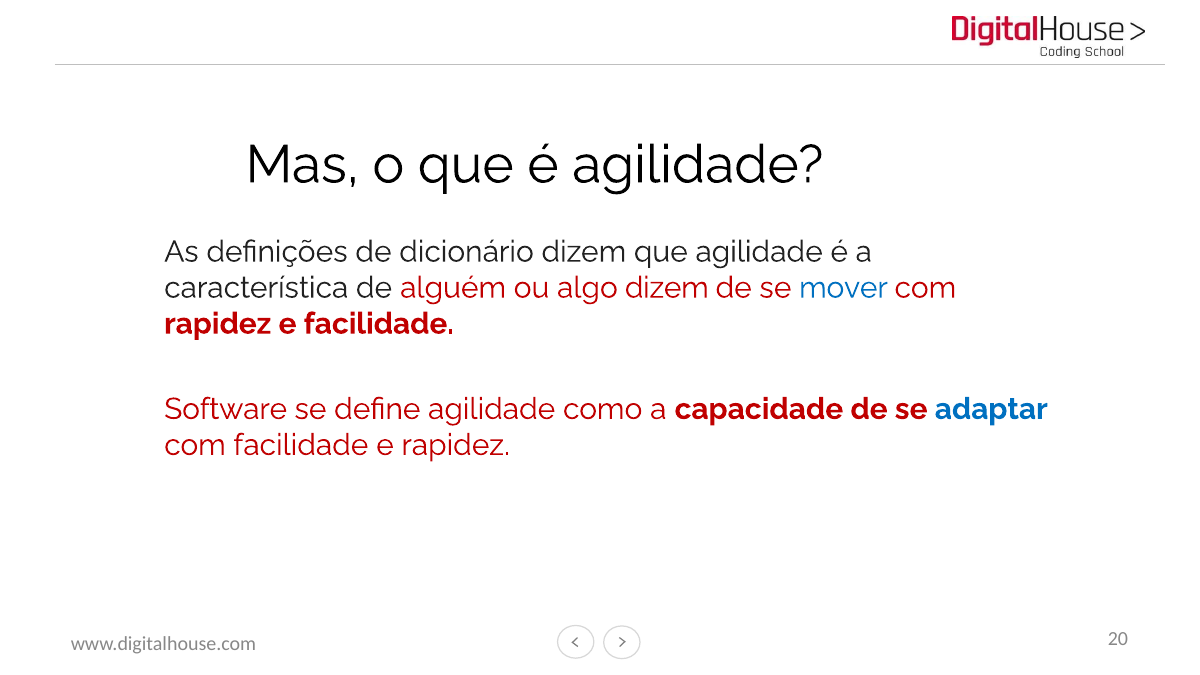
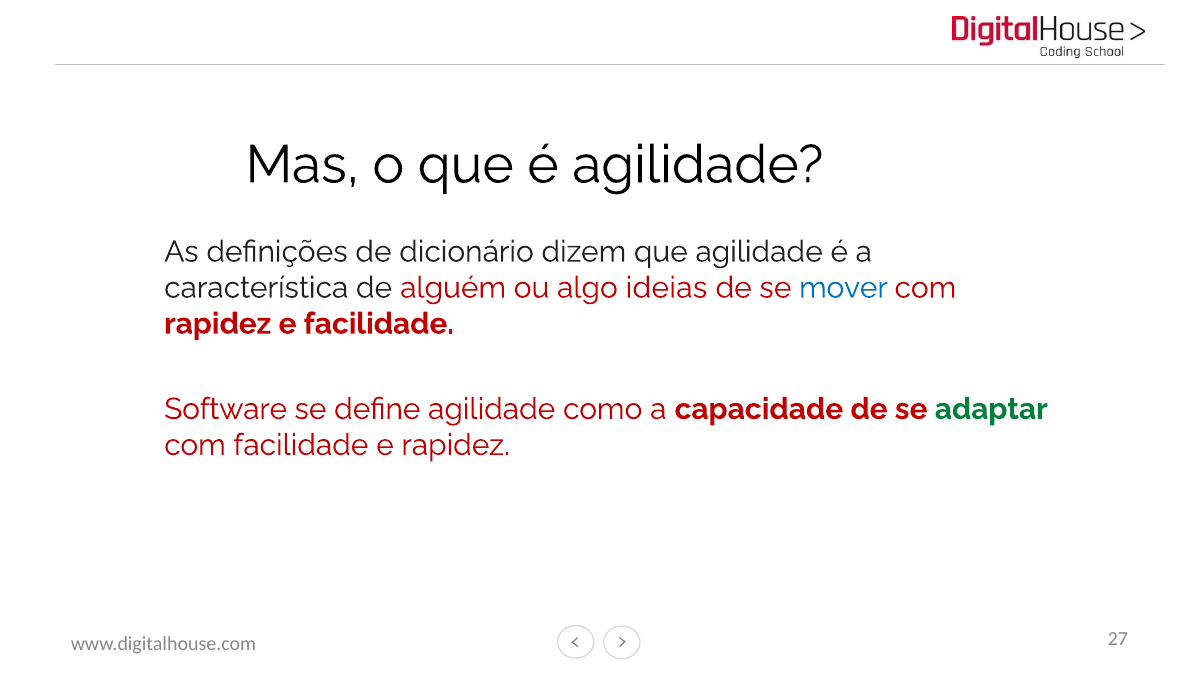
algo dizem: dizem -> ideias (666, 288)
adaptar colour: blue -> green (991, 409)
20: 20 -> 27 (1118, 639)
